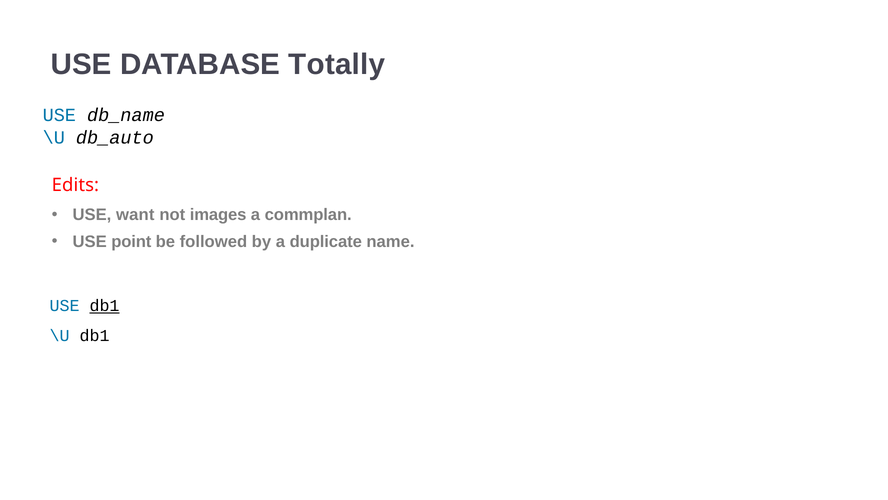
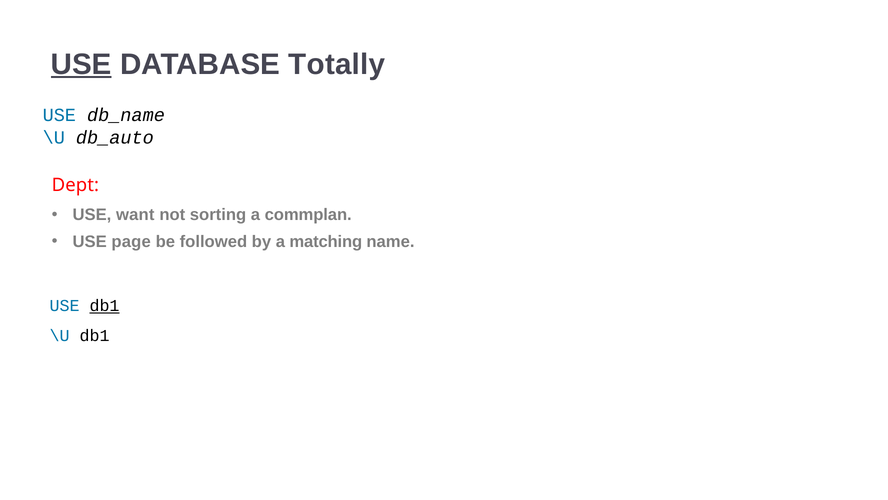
USE underline: none -> present (81, 64)
Edits: Edits -> Dept (75, 185)
images: images -> sorting (218, 215)
point: point -> page (131, 241)
duplicate: duplicate -> matching (326, 241)
